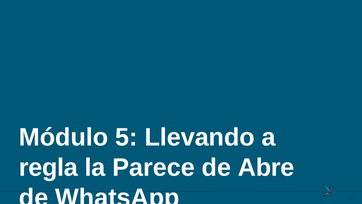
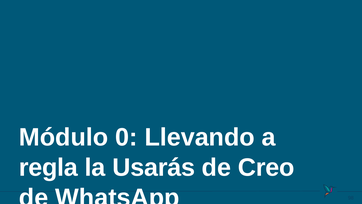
5: 5 -> 0 (126, 137)
Parece: Parece -> Usarás (154, 167)
Abre: Abre -> Creo (266, 167)
